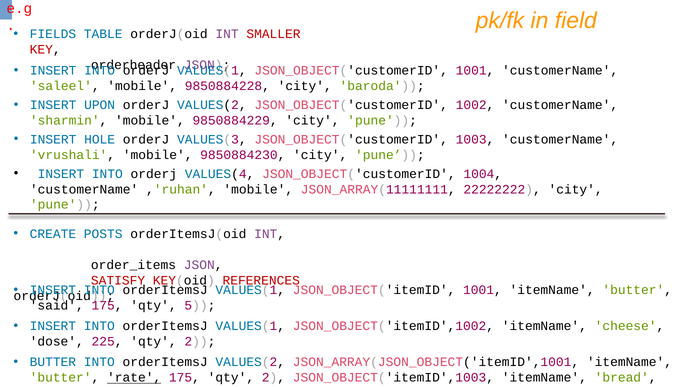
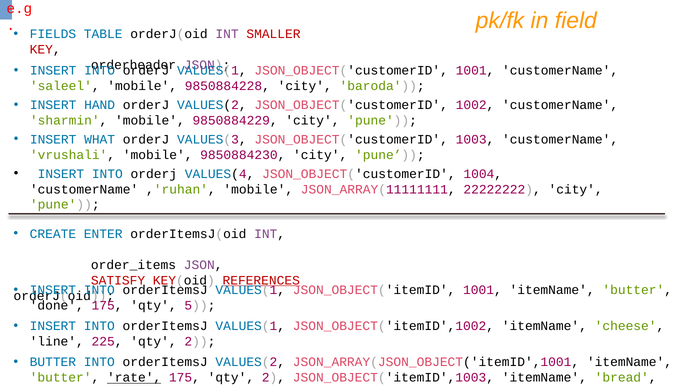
UPON: UPON -> HAND (100, 105)
HOLE: HOLE -> WHAT (100, 139)
POSTS: POSTS -> ENTER (103, 234)
REFERENCES underline: none -> present (261, 280)
said: said -> done (57, 305)
dose: dose -> line (57, 342)
